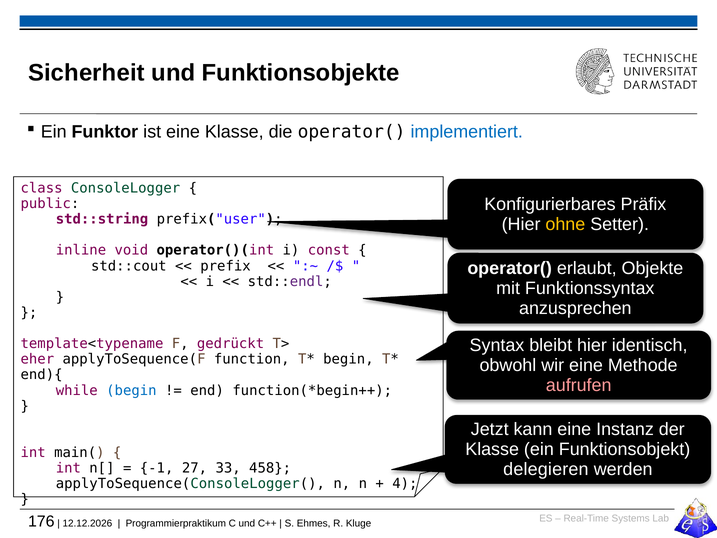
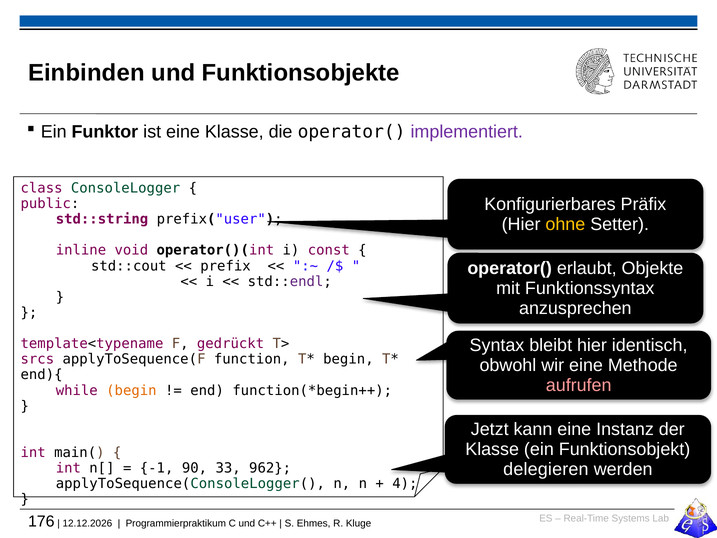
Sicherheit: Sicherheit -> Einbinden (86, 73)
implementiert colour: blue -> purple (467, 132)
eher: eher -> srcs (37, 359)
begin colour: blue -> orange (131, 390)
27: 27 -> 90 (194, 468)
458: 458 -> 962 (270, 468)
